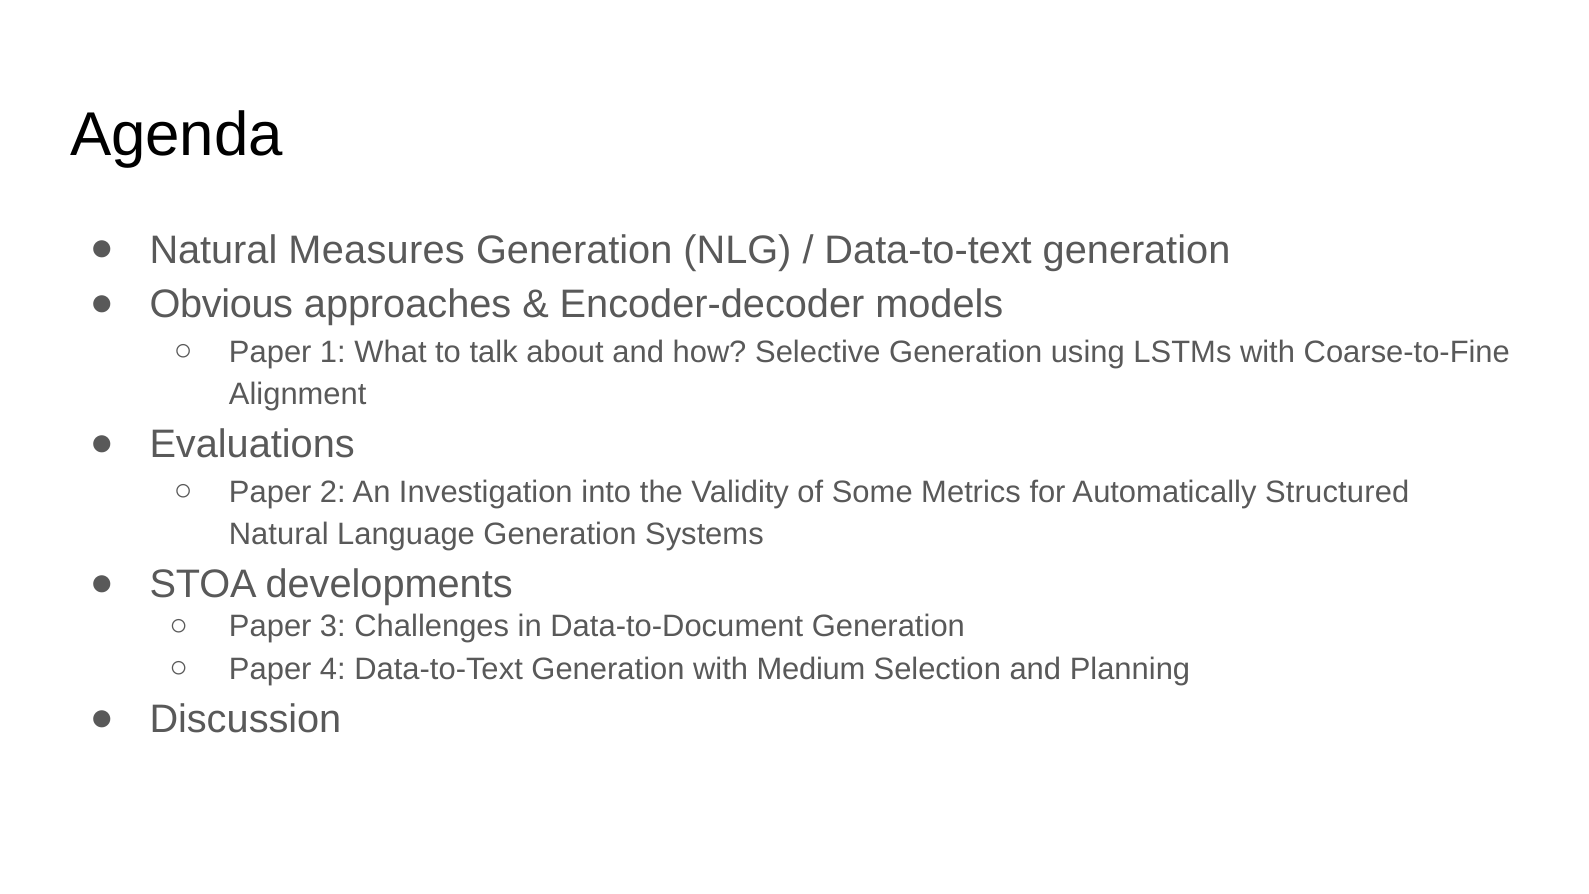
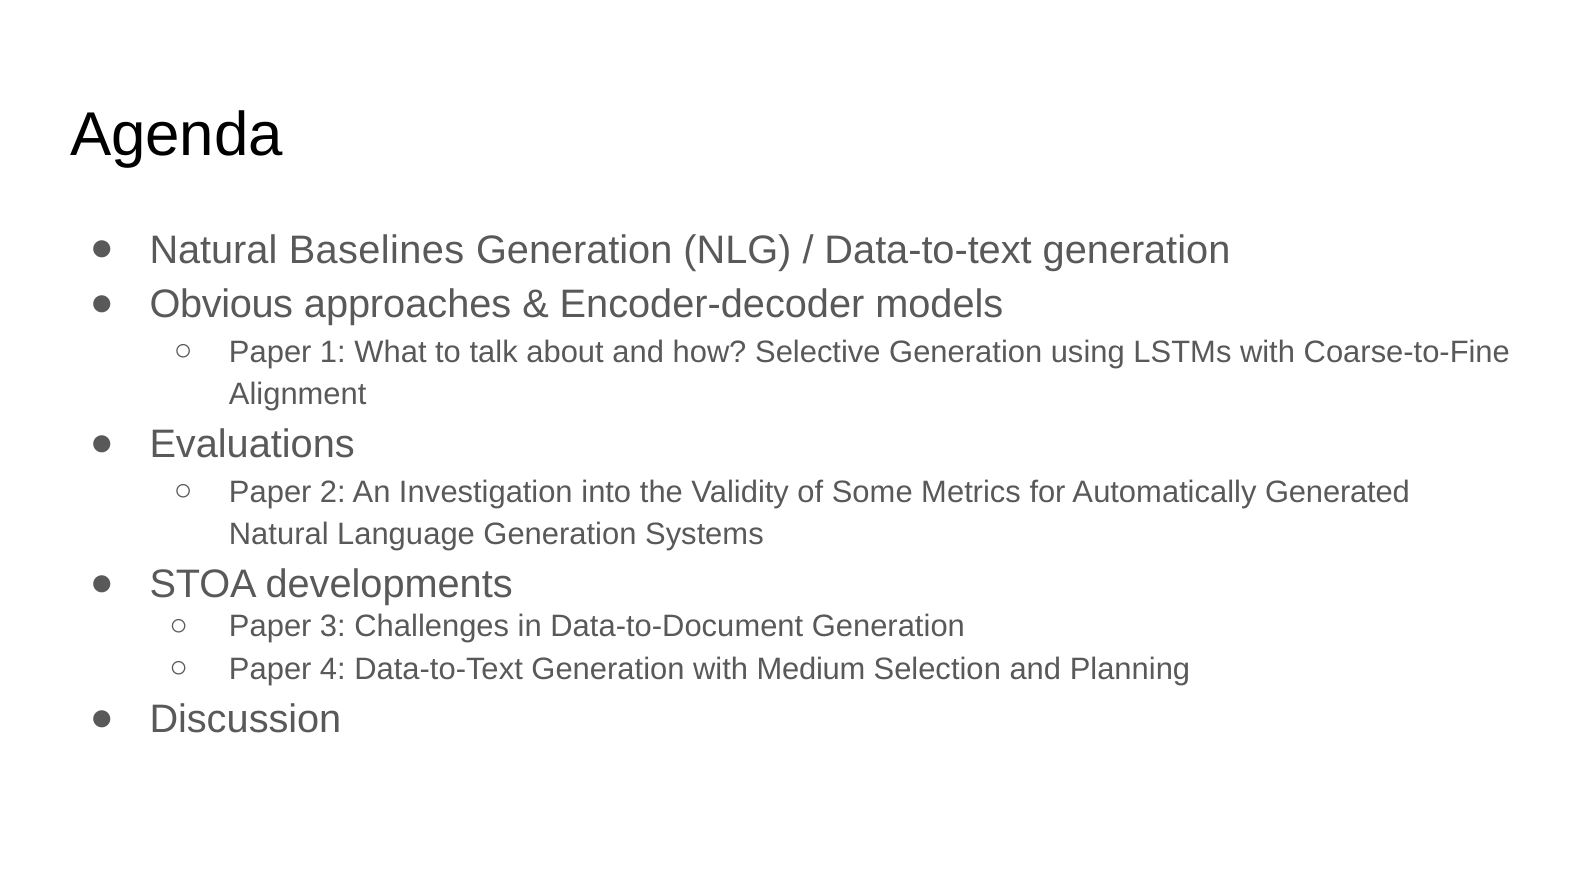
Measures: Measures -> Baselines (377, 250)
Structured: Structured -> Generated (1337, 492)
